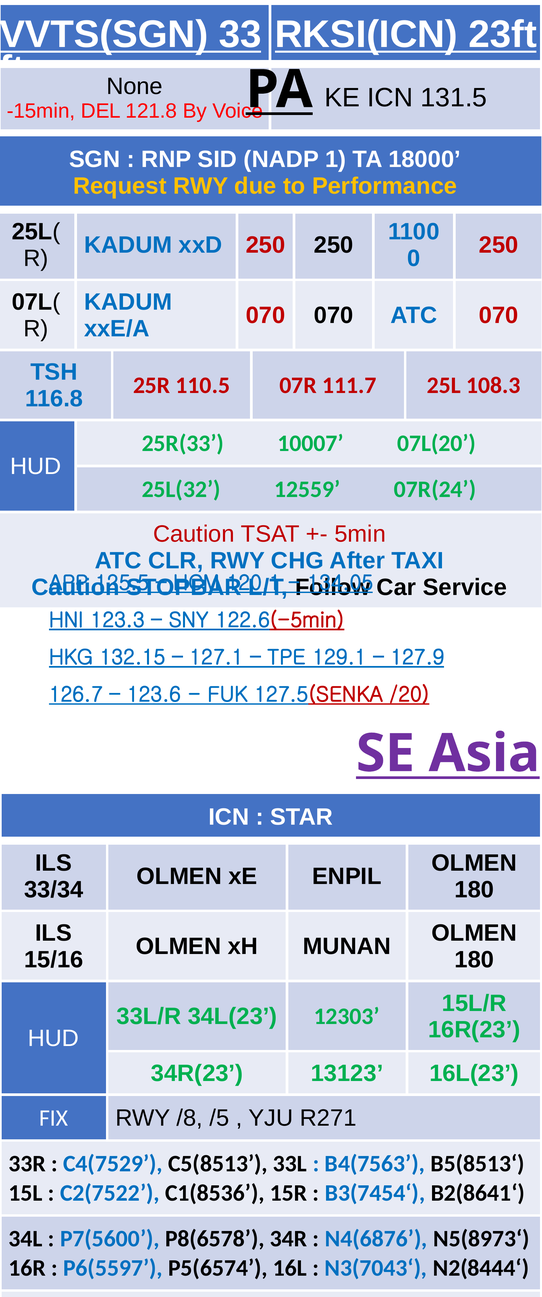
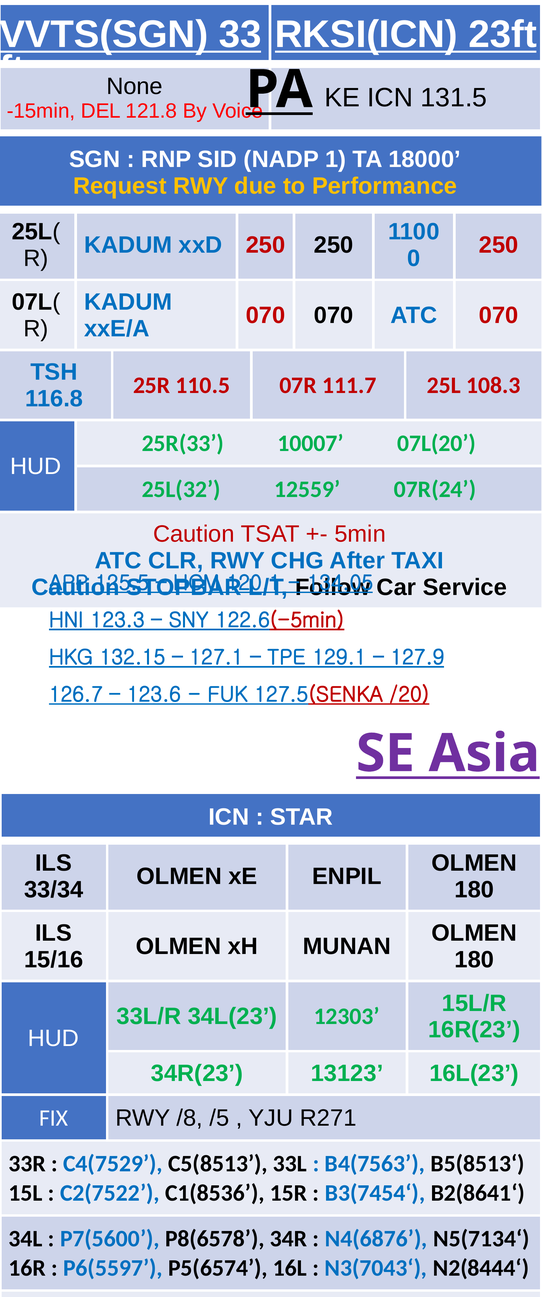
N5(8973‘: N5(8973‘ -> N5(7134‘ (481, 1239)
